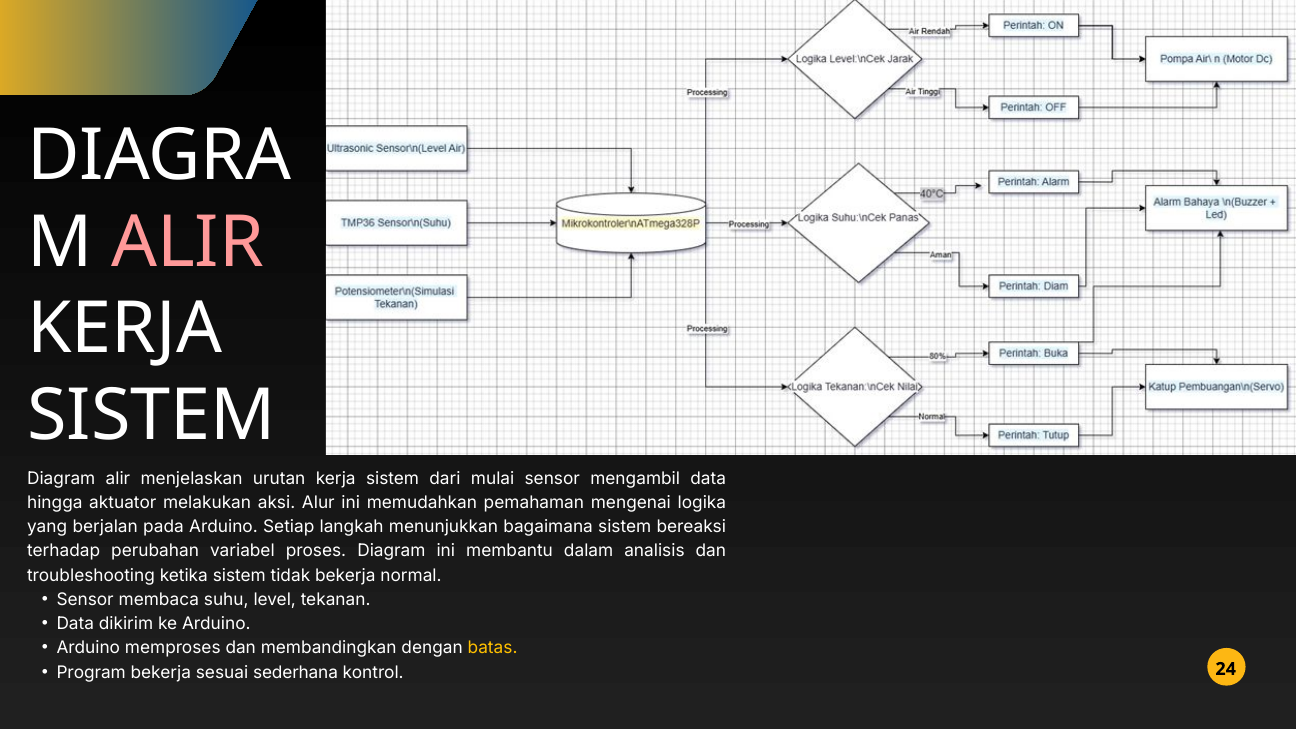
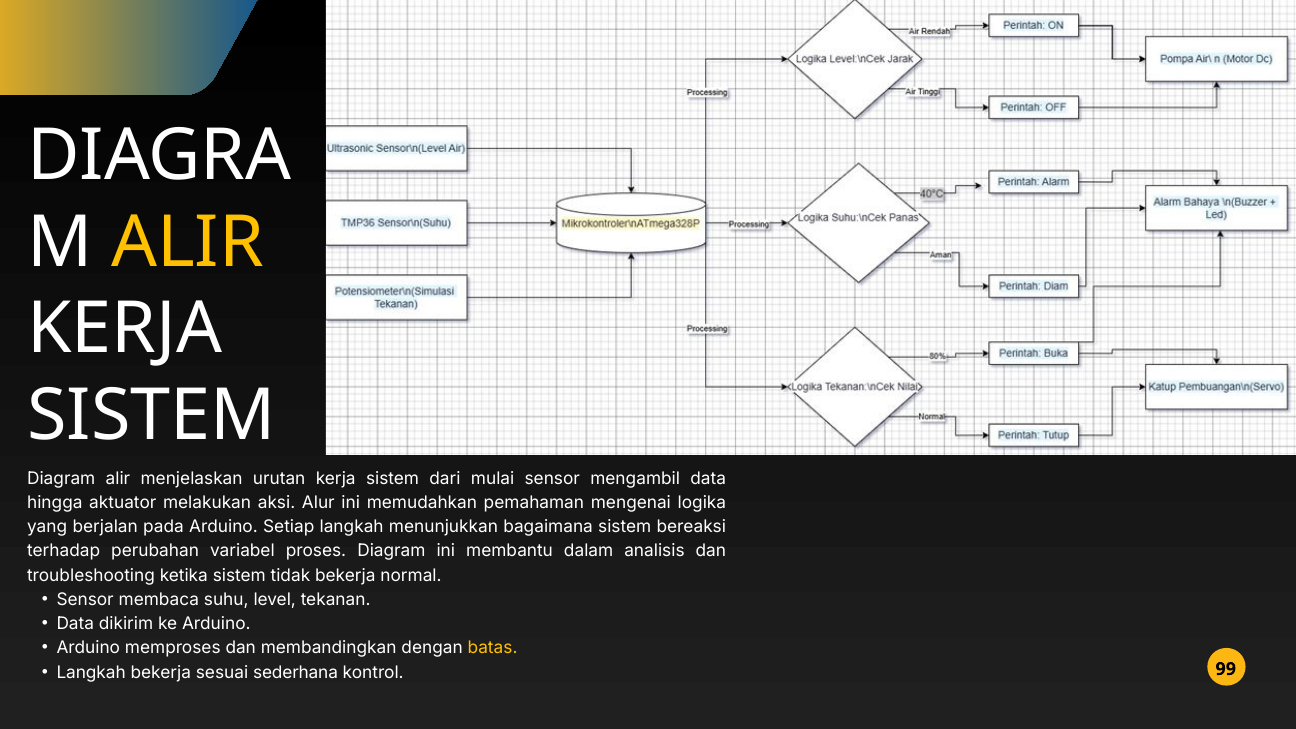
ALIR colour: pink -> yellow (187, 242)
Program: Program -> Langkah (91, 672)
24: 24 -> 99 (1226, 669)
